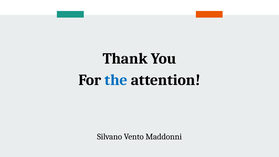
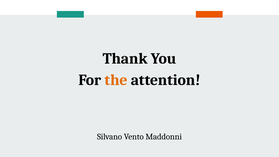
the colour: blue -> orange (116, 80)
